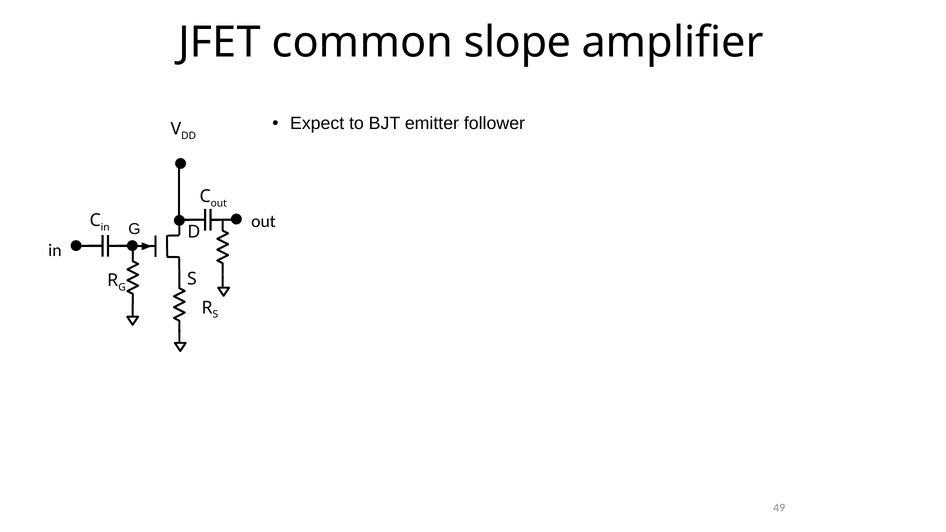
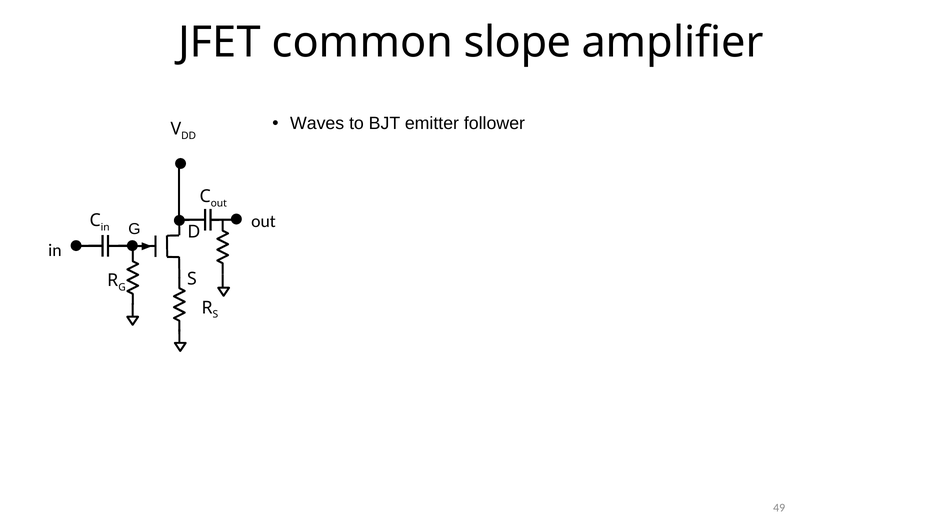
Expect: Expect -> Waves (317, 124)
